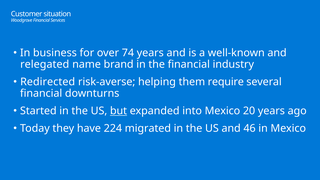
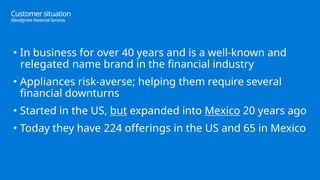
74: 74 -> 40 (128, 53)
Redirected: Redirected -> Appliances (48, 82)
Mexico underline: none -> present (222, 111)
migrated: migrated -> offerings (148, 128)
46: 46 -> 65 (250, 128)
